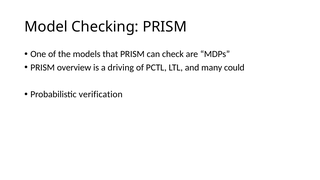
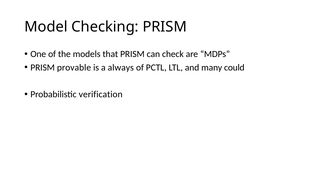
overview: overview -> provable (74, 68)
driving: driving -> always (121, 68)
